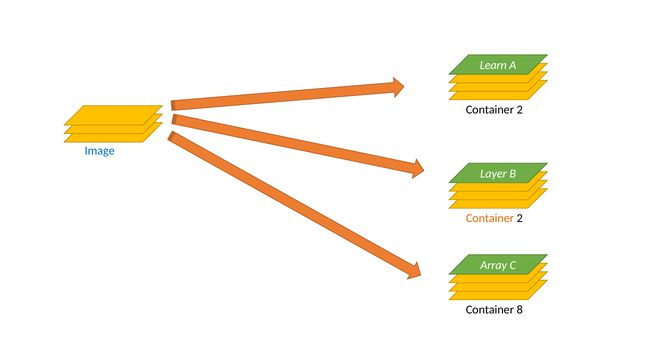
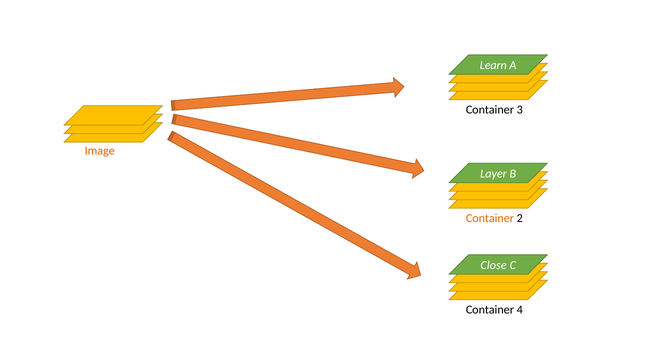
2: 2 -> 3 (520, 110)
Image colour: blue -> orange (100, 151)
Array: Array -> Close (494, 266)
8: 8 -> 4 (520, 310)
